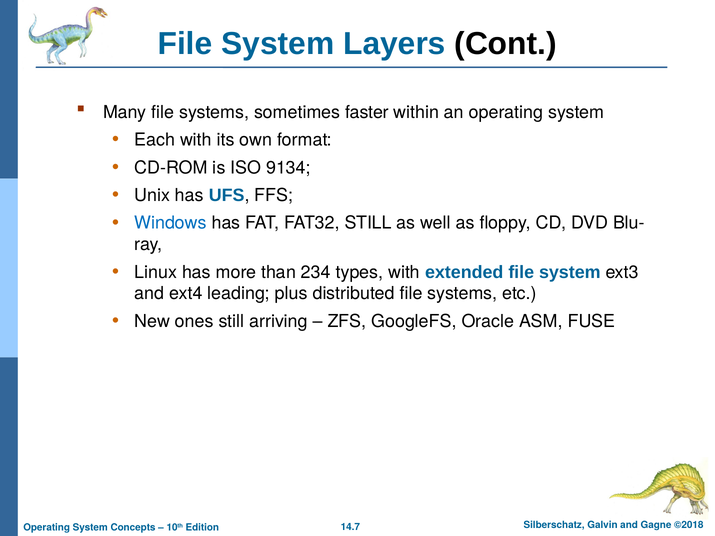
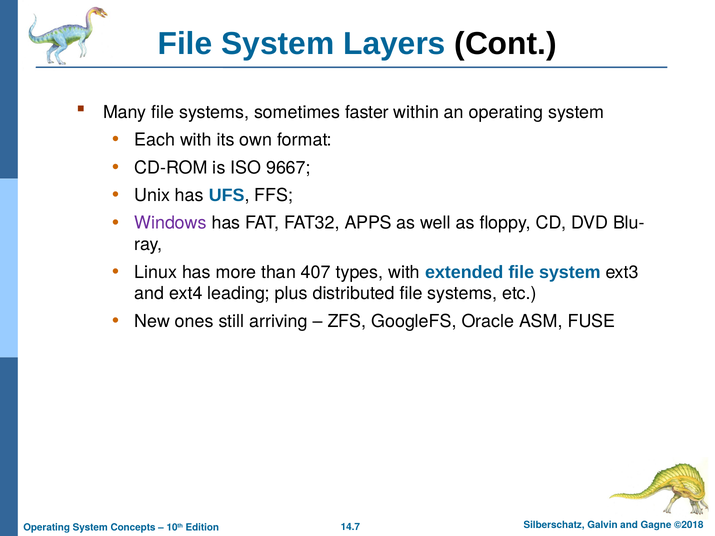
9134: 9134 -> 9667 (288, 168)
Windows colour: blue -> purple (171, 223)
FAT32 STILL: STILL -> APPS (368, 223)
234: 234 -> 407 (316, 272)
